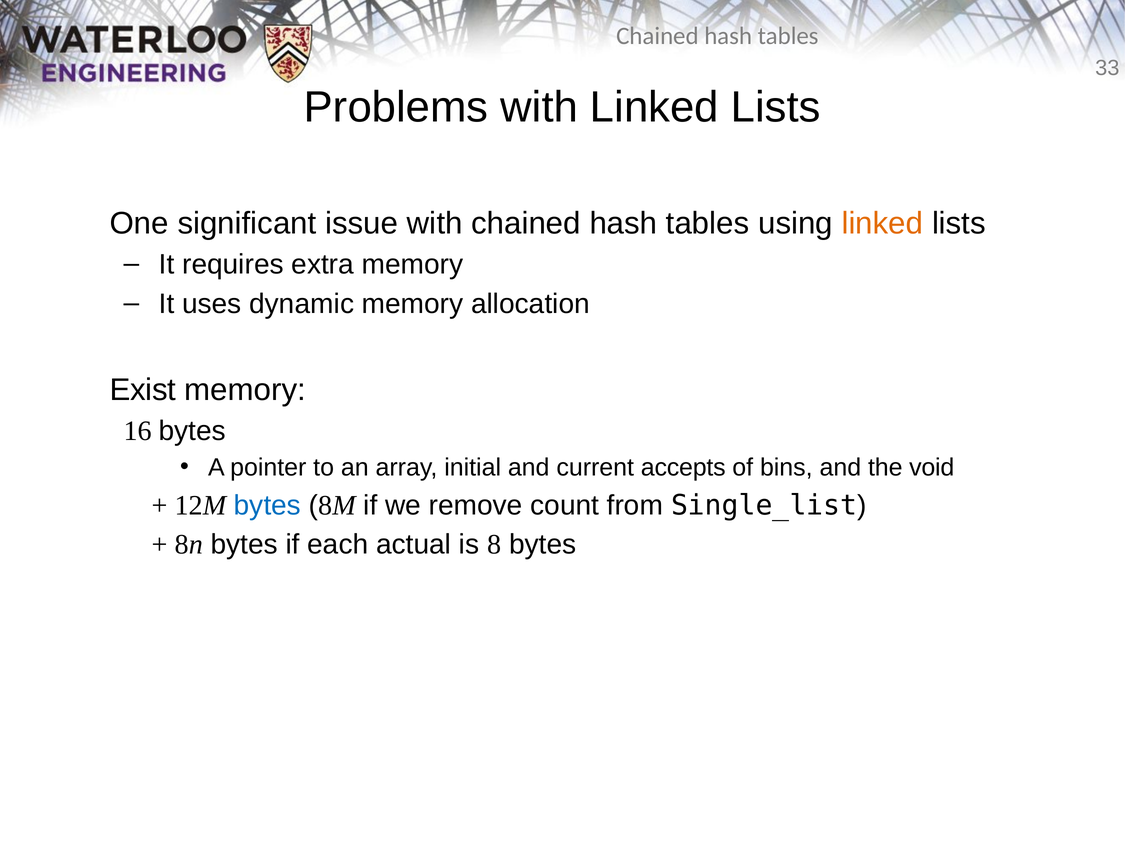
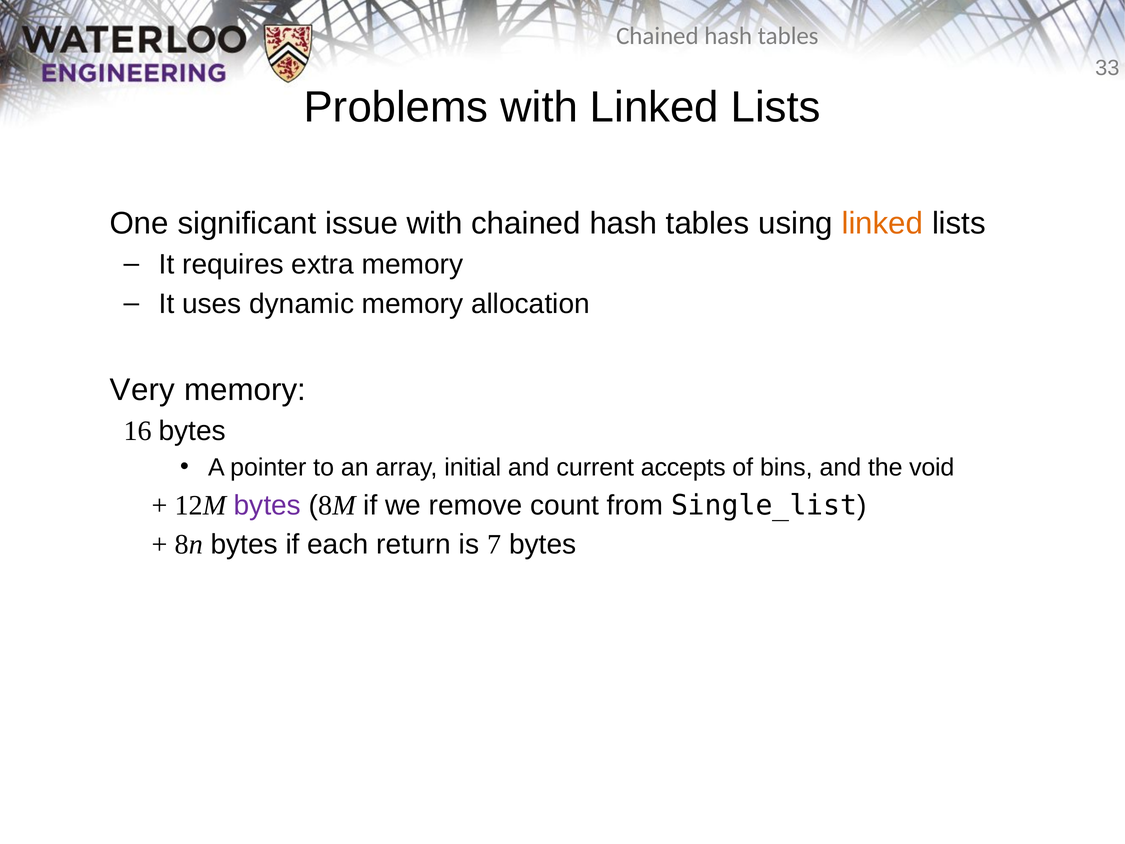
Exist: Exist -> Very (143, 390)
bytes colour: blue -> purple (267, 505)
actual: actual -> return (413, 544)
8: 8 -> 7 (494, 544)
